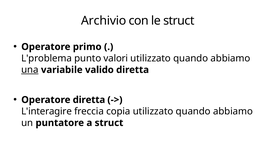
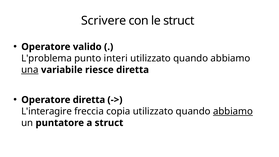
Archivio: Archivio -> Scrivere (104, 21)
primo: primo -> valido (87, 47)
valori: valori -> interi (116, 58)
valido: valido -> riesce (99, 70)
abbiamo underline: none -> present (233, 111)
